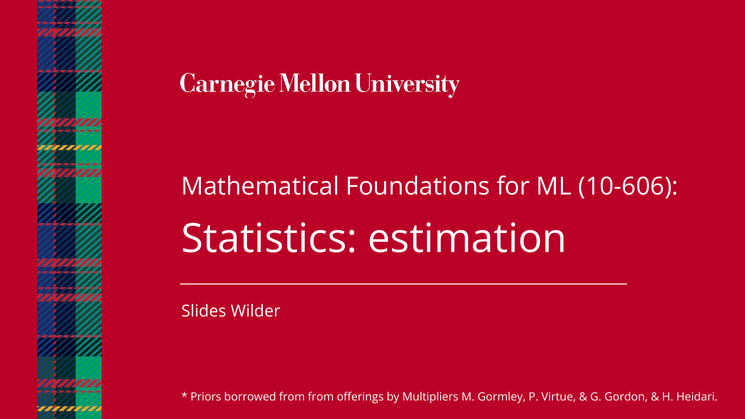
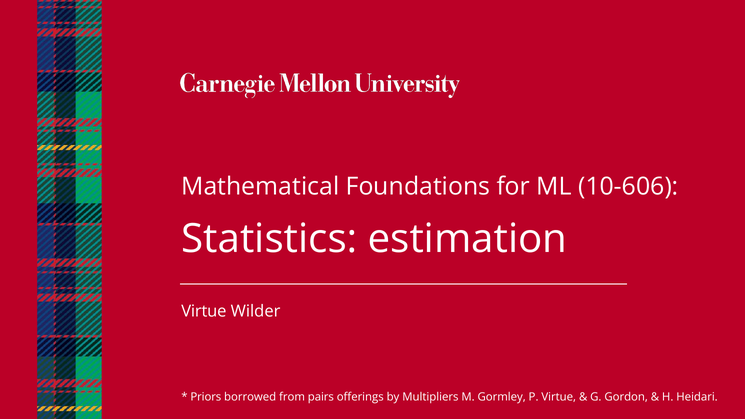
Slides: Slides -> Virtue (204, 311)
from from: from -> pairs (321, 397)
